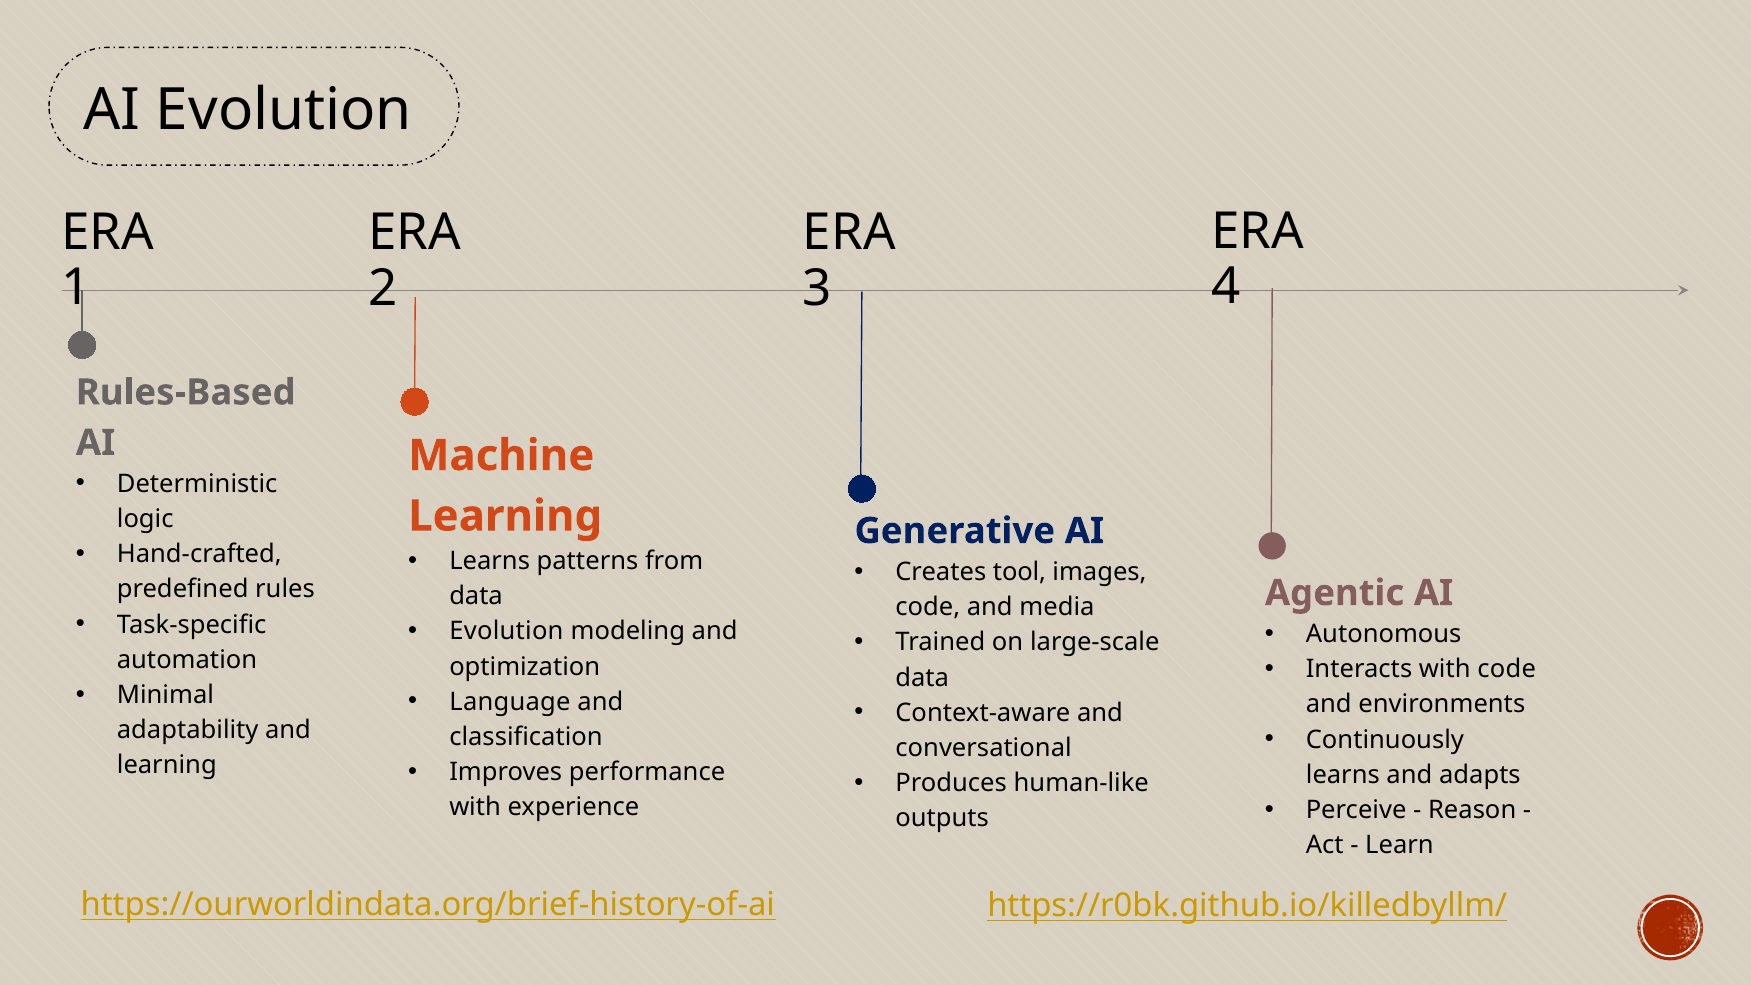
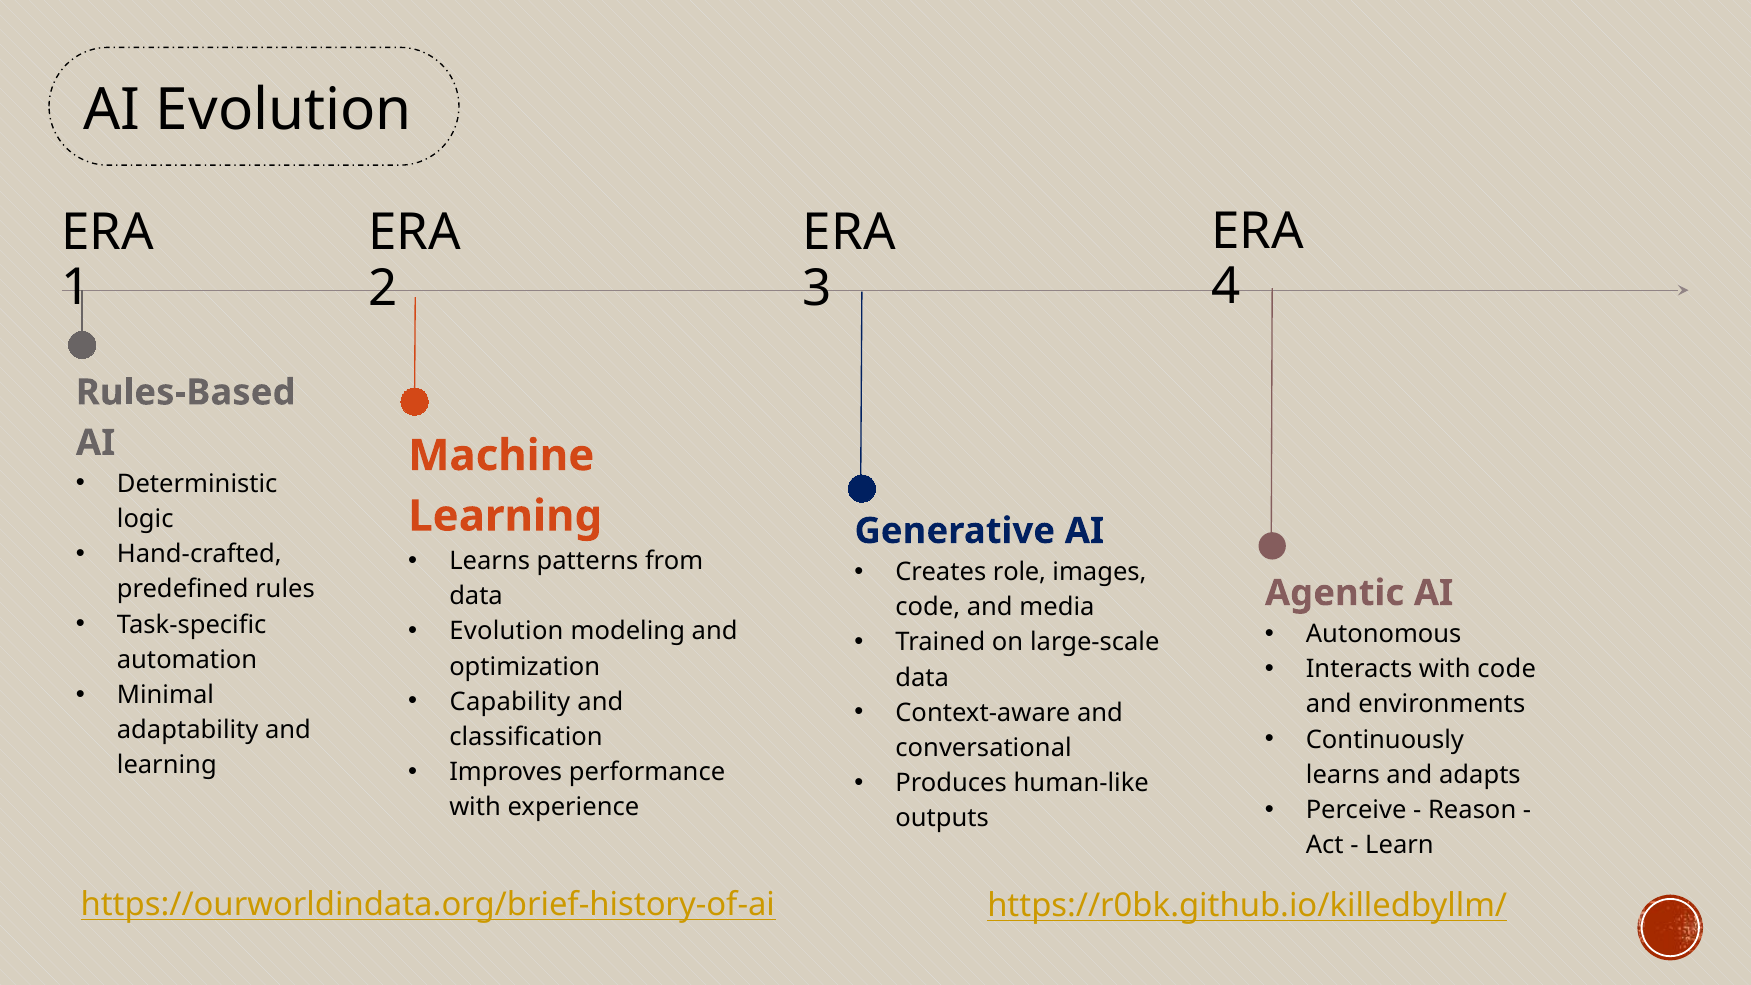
tool: tool -> role (1019, 572)
Language: Language -> Capability (510, 702)
